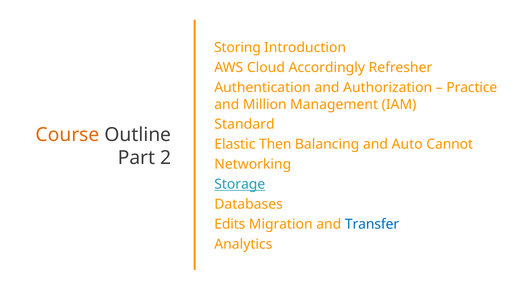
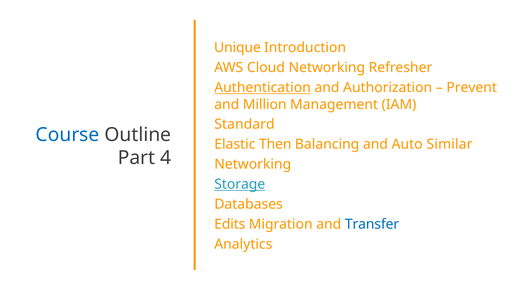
Storing: Storing -> Unique (237, 48)
Cloud Accordingly: Accordingly -> Networking (327, 68)
Authentication underline: none -> present (263, 88)
Practice: Practice -> Prevent (472, 88)
Course colour: orange -> blue (67, 135)
Cannot: Cannot -> Similar (450, 144)
2: 2 -> 4 (166, 158)
